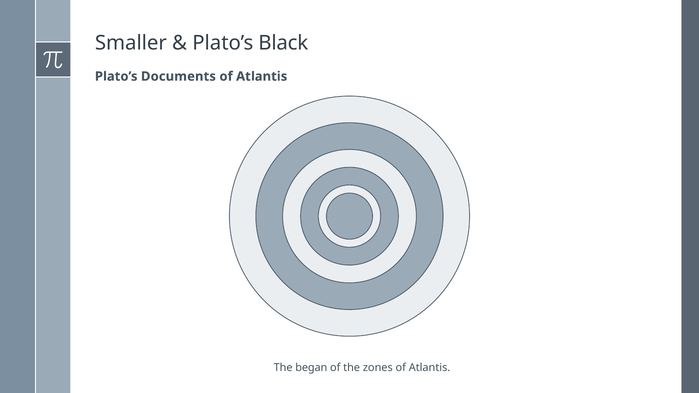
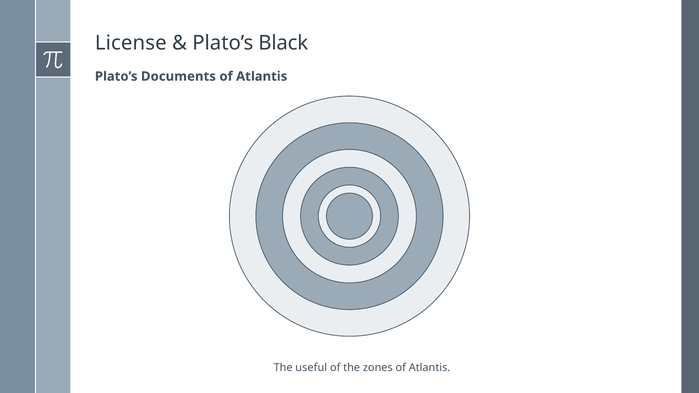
Smaller: Smaller -> License (131, 43)
began: began -> useful (311, 368)
